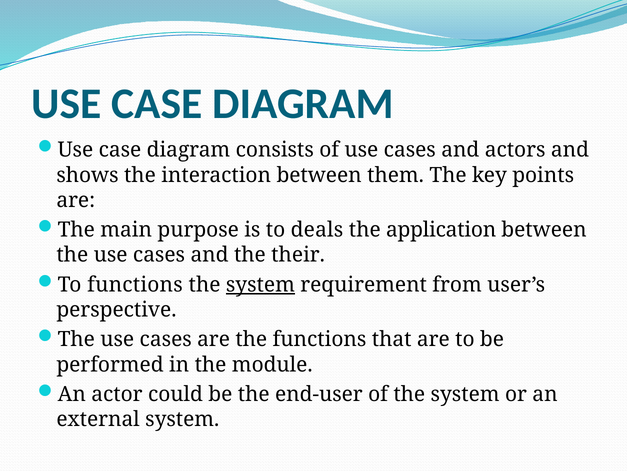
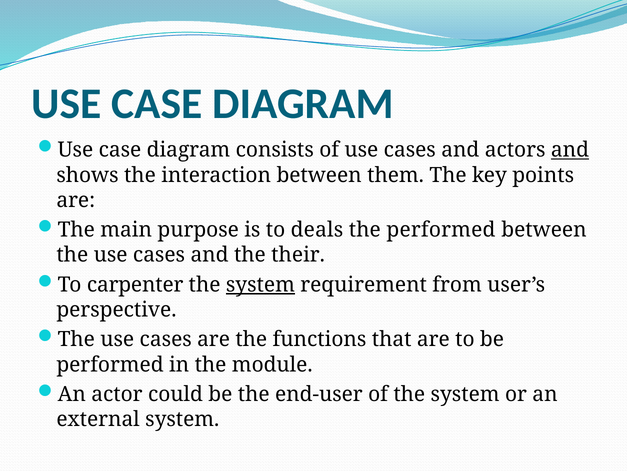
and underline: none -> present (570, 150)
the application: application -> performed (441, 230)
To functions: functions -> carpenter (135, 284)
